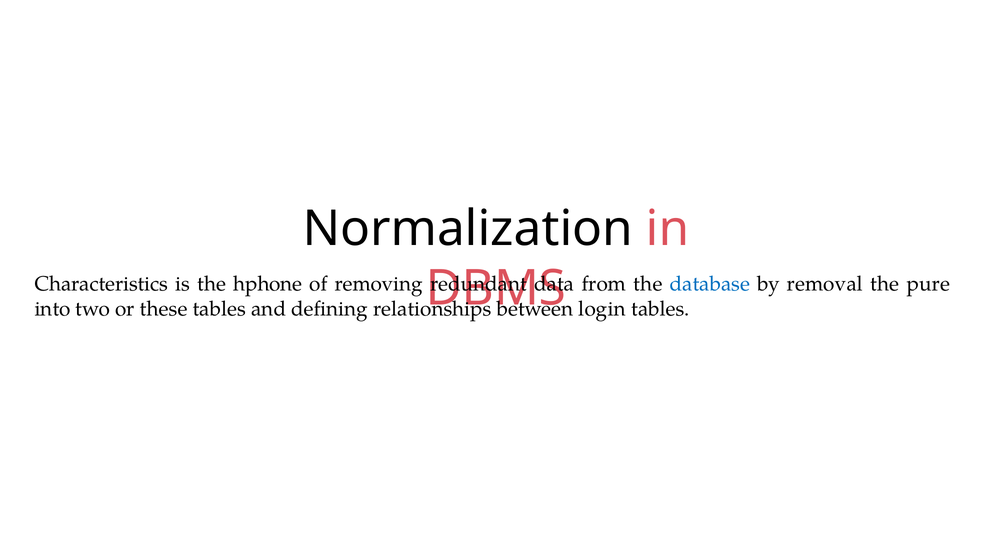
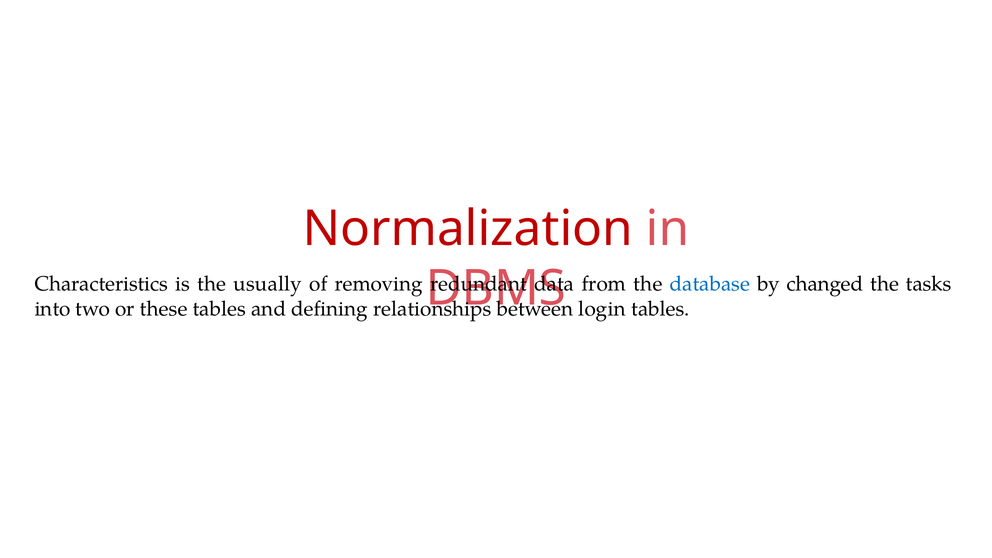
Normalization colour: black -> red (468, 229)
hphone: hphone -> usually (268, 284)
removal: removal -> changed (825, 284)
pure: pure -> tasks (929, 284)
